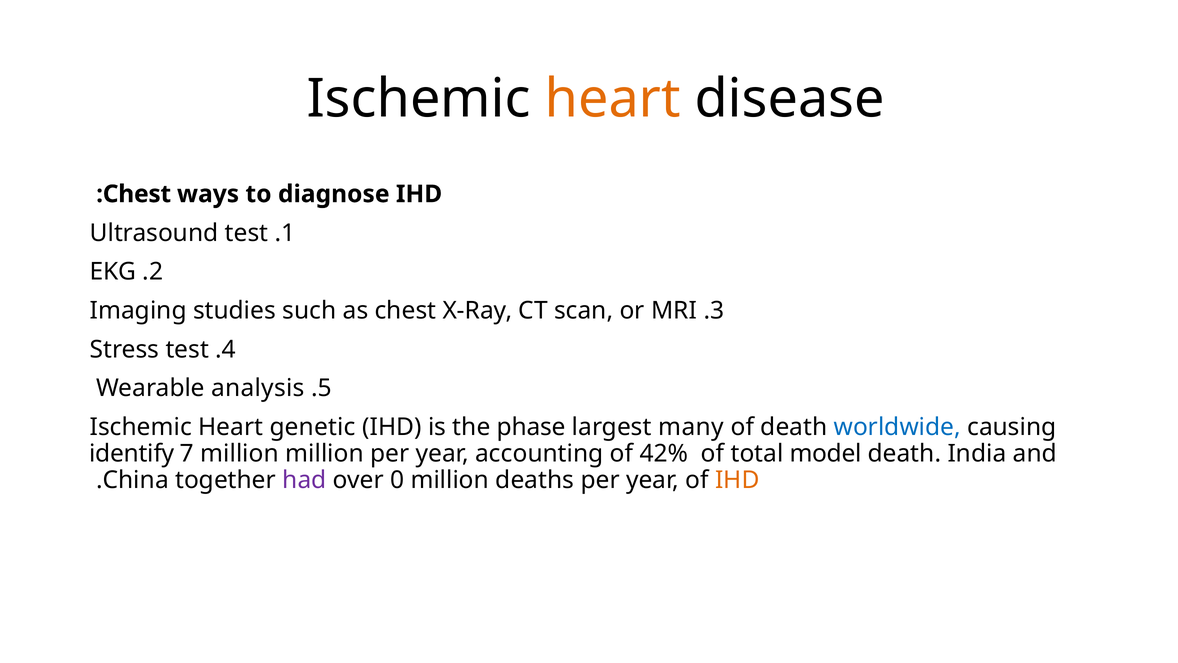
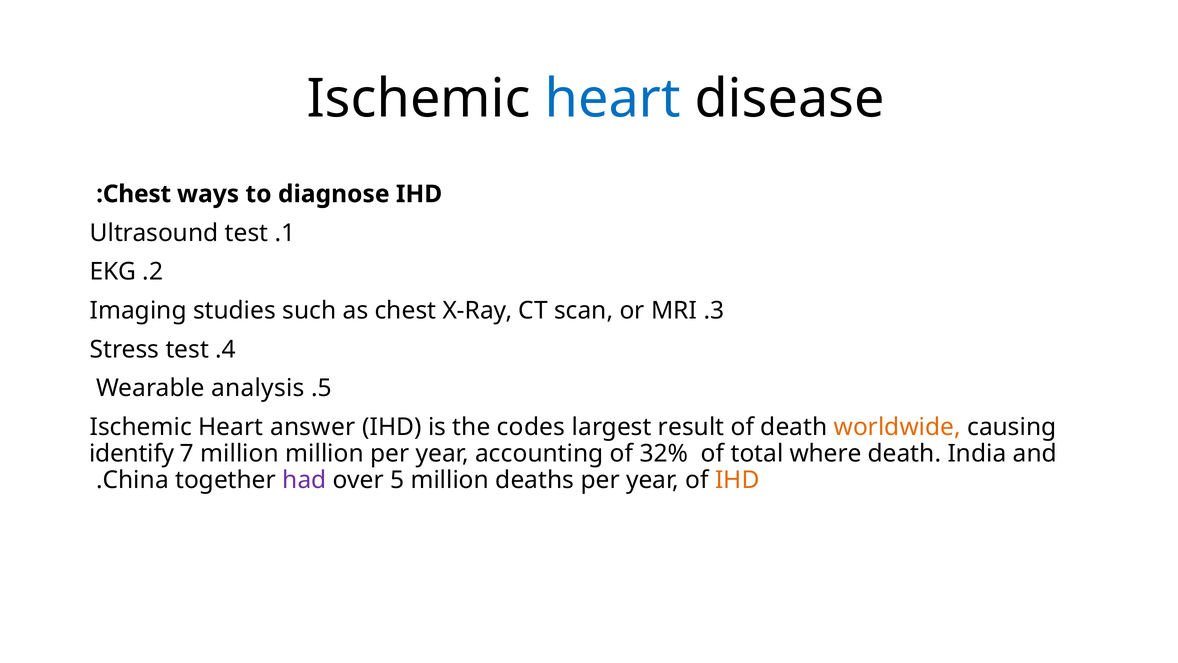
heart colour: orange -> blue (613, 99)
genetic: genetic -> answer (313, 427)
phase: phase -> codes (531, 427)
many: many -> result (691, 427)
worldwide colour: blue -> orange (897, 427)
42%: 42% -> 32% (664, 453)
model: model -> where (826, 453)
over 0: 0 -> 5 (397, 480)
